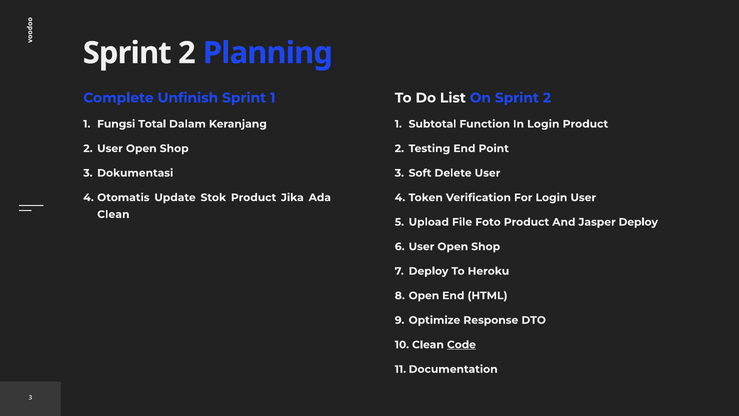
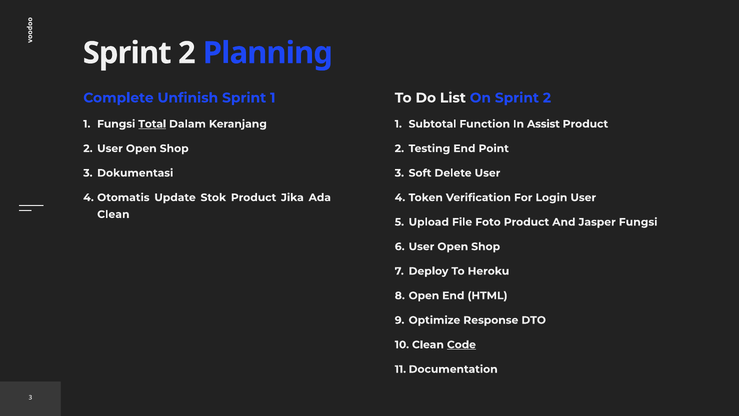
Total underline: none -> present (152, 124)
In Login: Login -> Assist (543, 124)
Jasper Deploy: Deploy -> Fungsi (638, 222)
